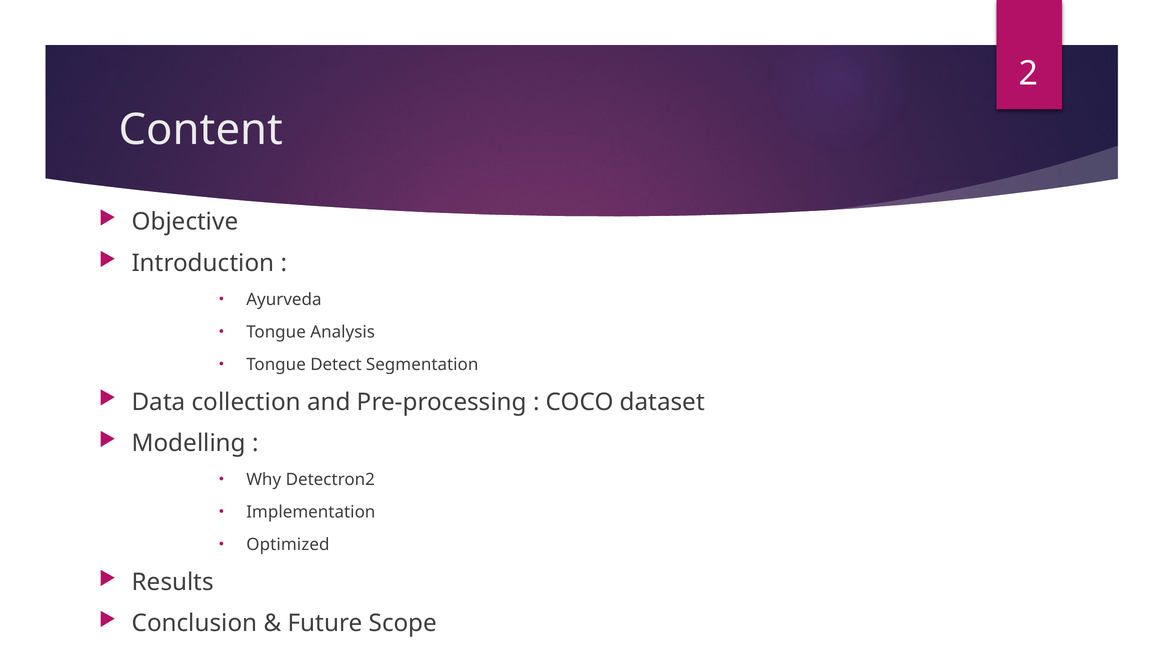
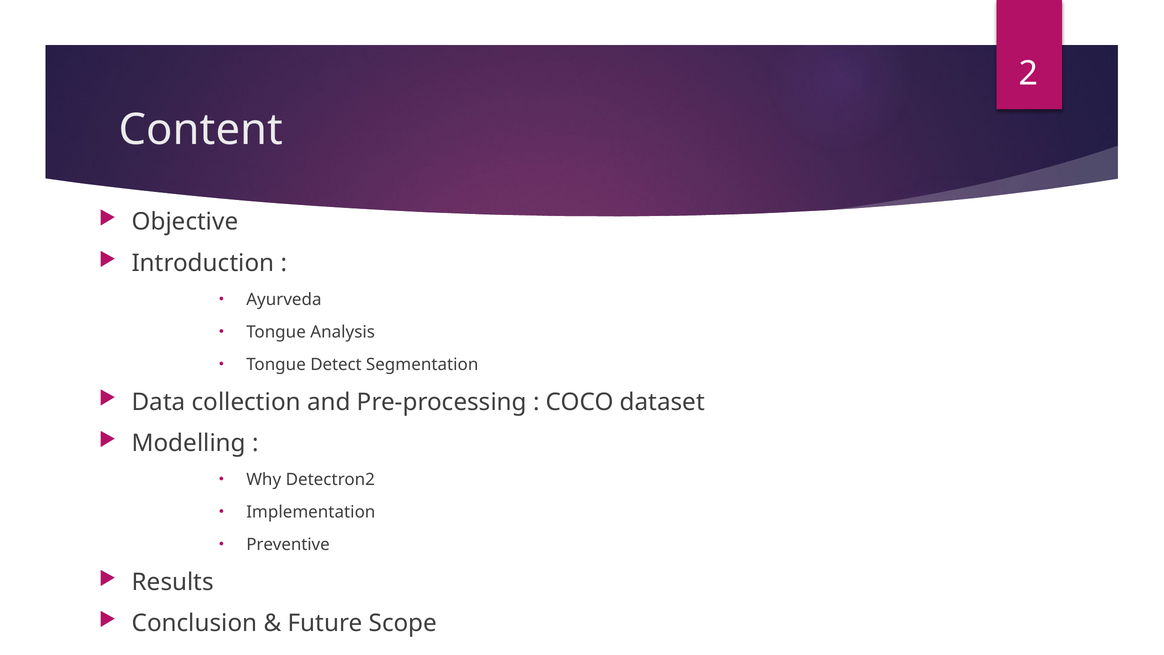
Optimized: Optimized -> Preventive (288, 545)
